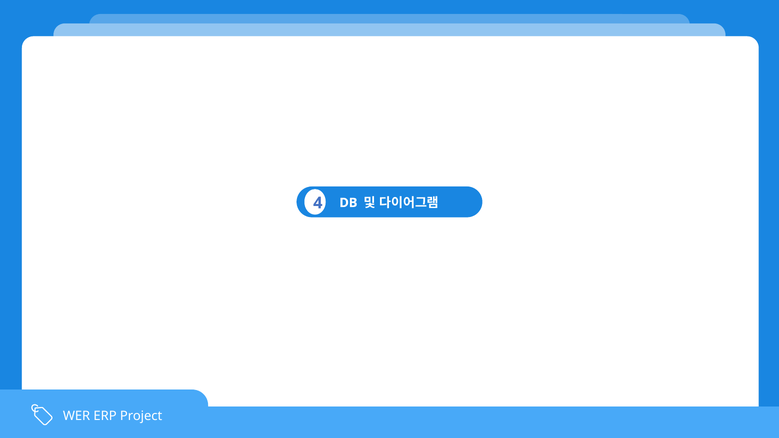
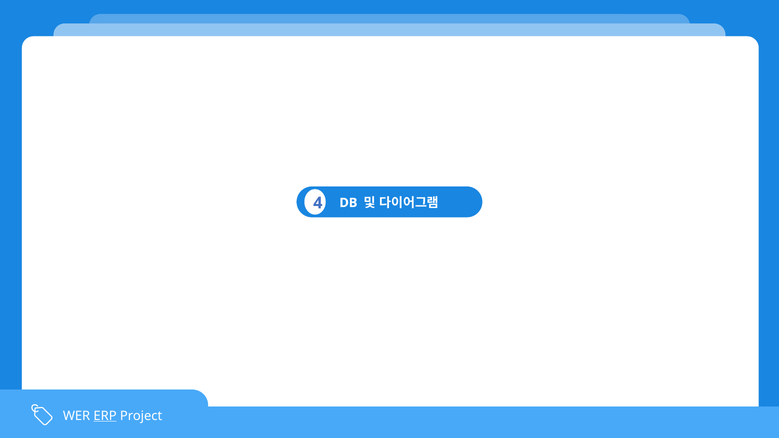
ERP underline: none -> present (105, 416)
